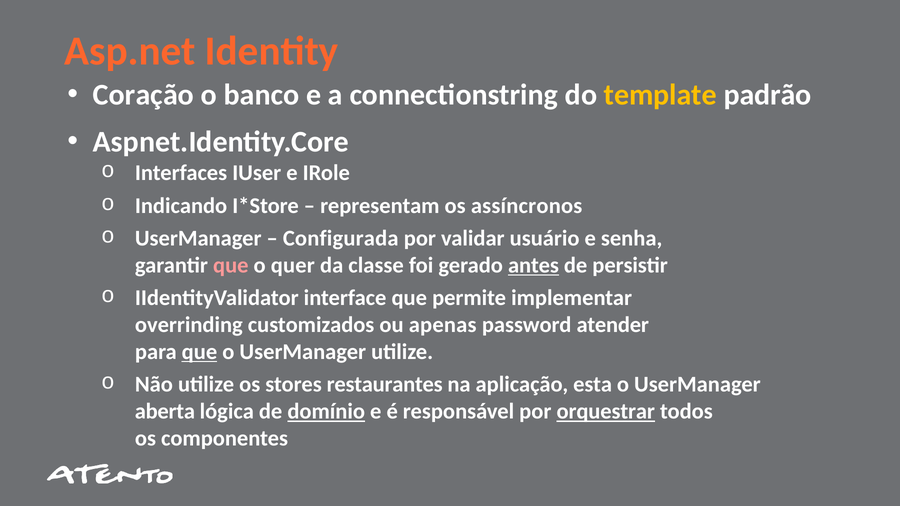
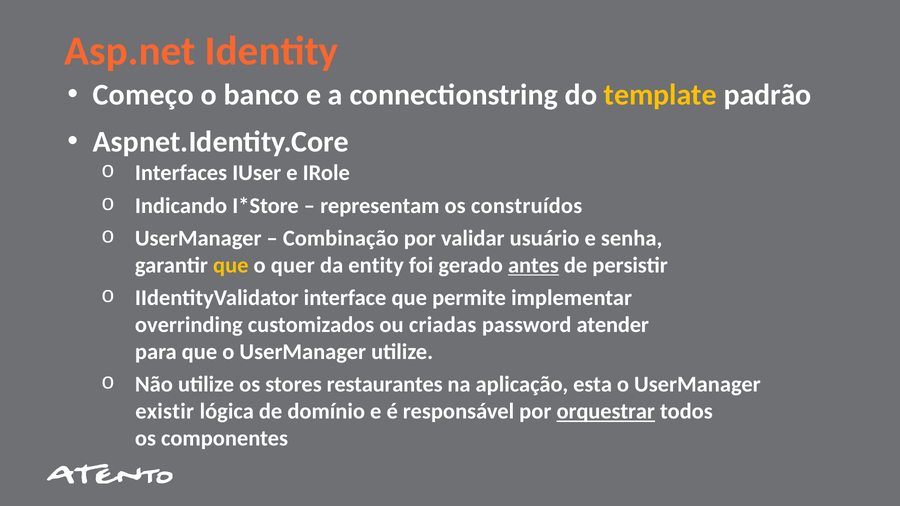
Coração: Coração -> Começo (143, 95)
assíncronos: assíncronos -> construídos (527, 206)
Configurada: Configurada -> Combinação (341, 238)
que colour: pink -> yellow (231, 265)
classe: classe -> entity (376, 265)
apenas: apenas -> criadas (443, 325)
que underline: present -> none (199, 352)
aberta: aberta -> existir (165, 412)
domínio underline: present -> none (326, 412)
